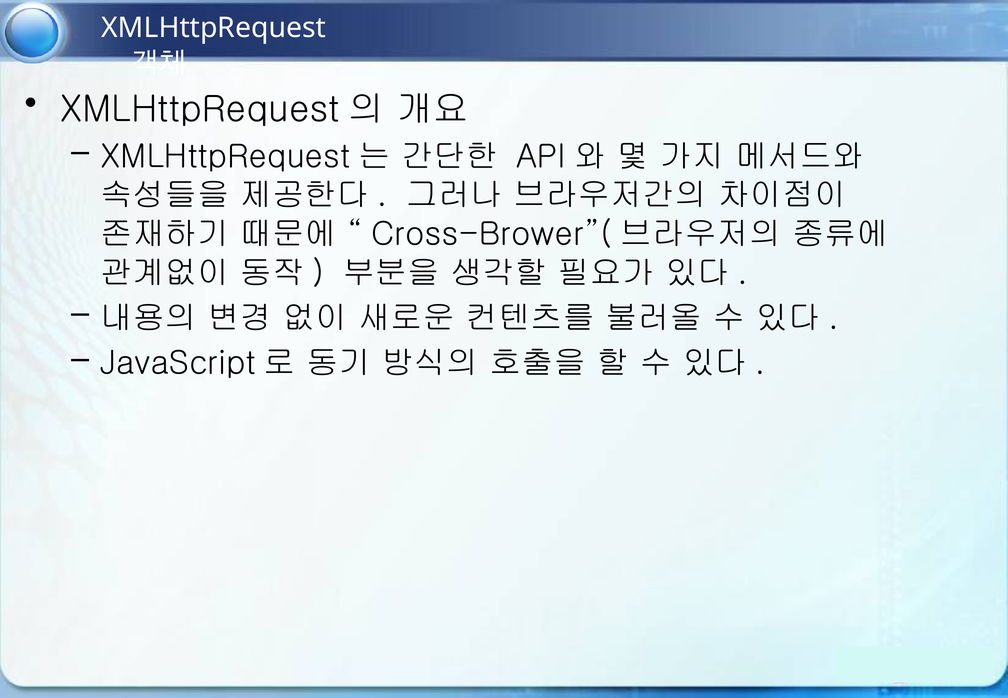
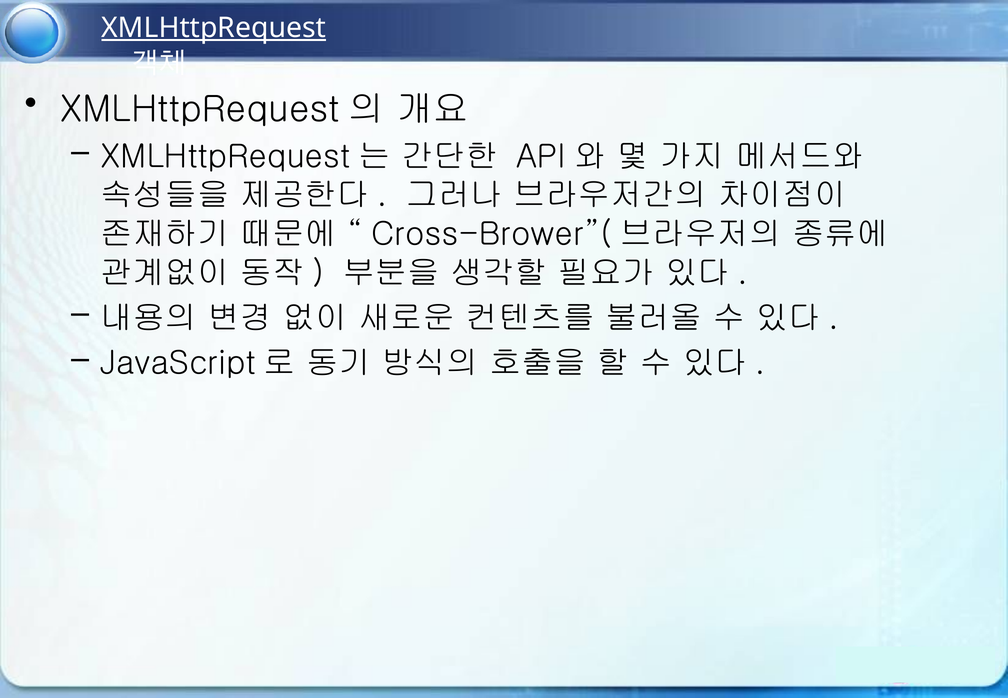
XMLHttpRequest underline: none -> present (214, 28)
